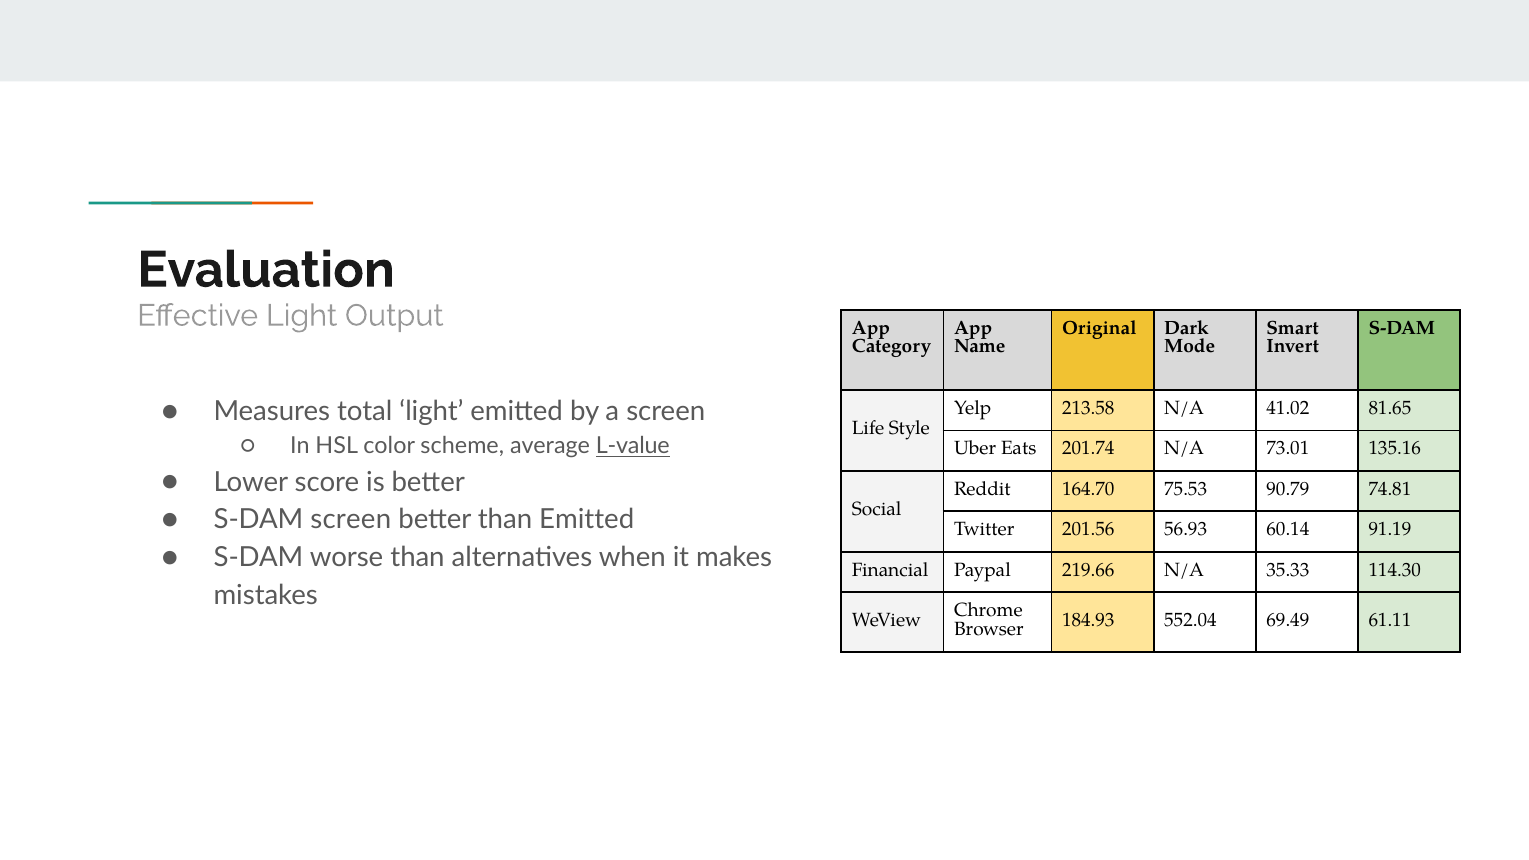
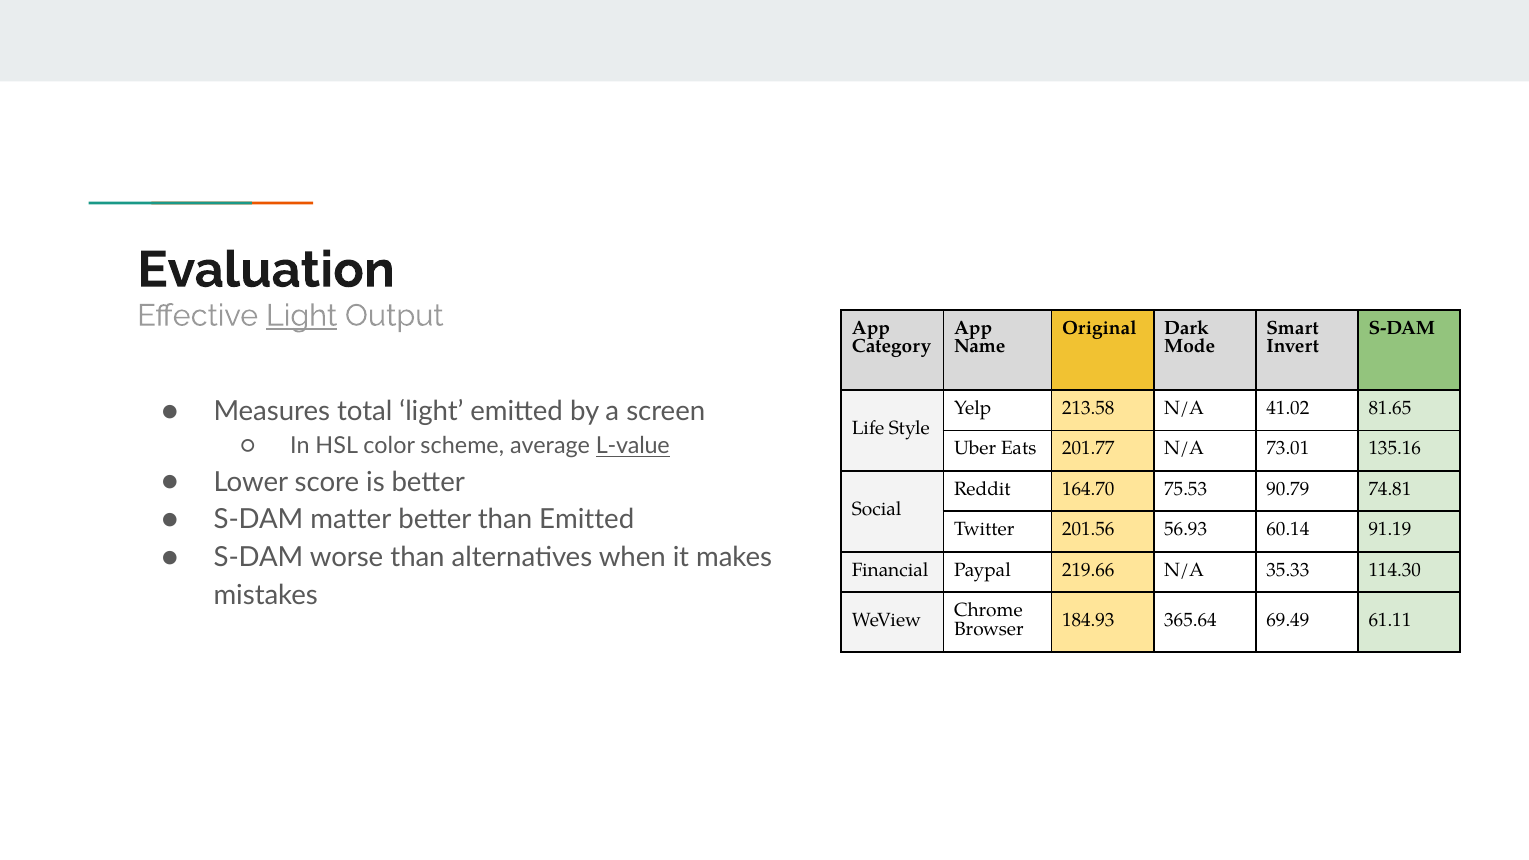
Light underline: none -> present (302, 316)
201.74: 201.74 -> 201.77 (1088, 449)
S-DAM screen: screen -> matter (351, 520)
552.04: 552.04 -> 365.64 (1190, 620)
